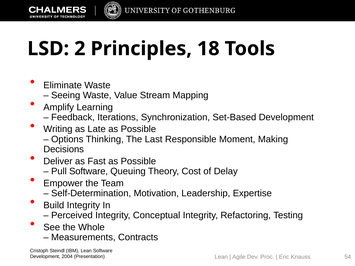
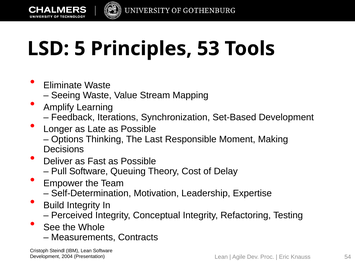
2: 2 -> 5 (80, 49)
18: 18 -> 53 (208, 49)
Writing: Writing -> Longer (58, 129)
